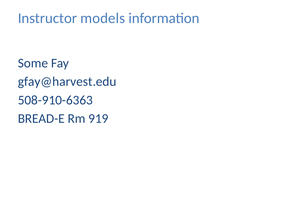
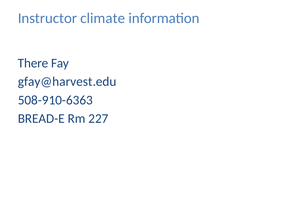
models: models -> climate (103, 18)
Some: Some -> There (33, 63)
919: 919 -> 227 (98, 119)
